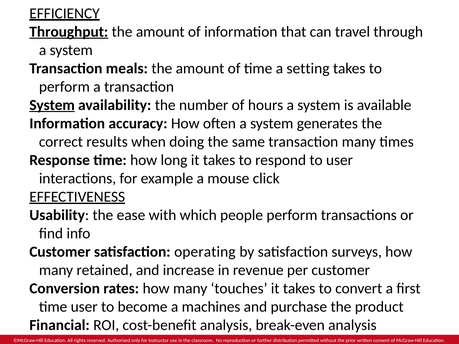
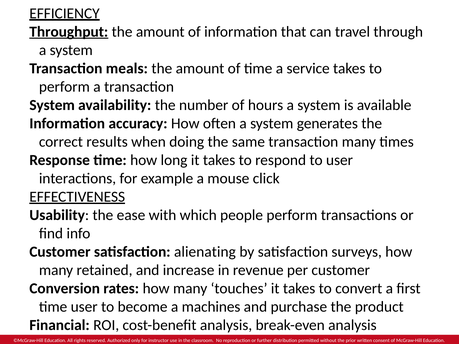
setting: setting -> service (308, 68)
System underline: present -> none (52, 105)
operating: operating -> alienating (205, 252)
